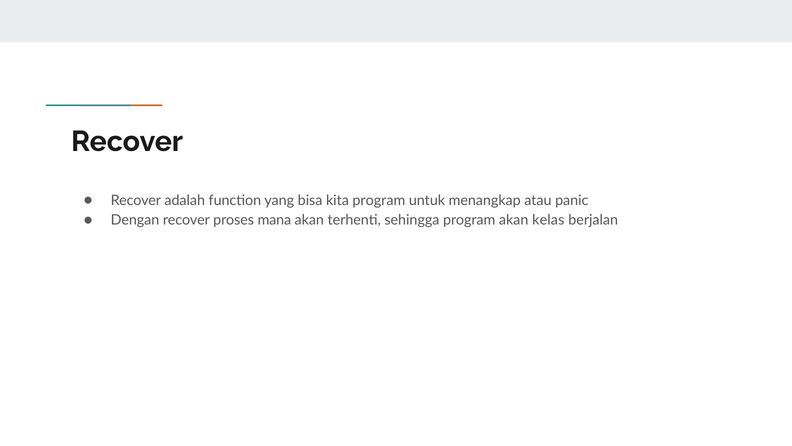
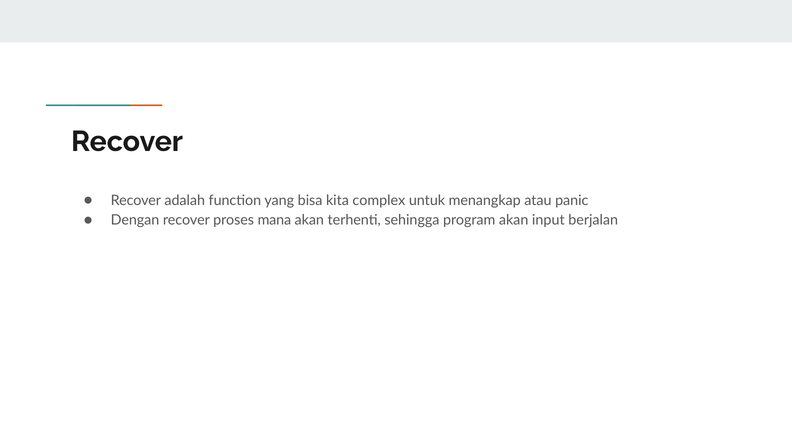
kita program: program -> complex (379, 200)
kelas: kelas -> input (548, 220)
